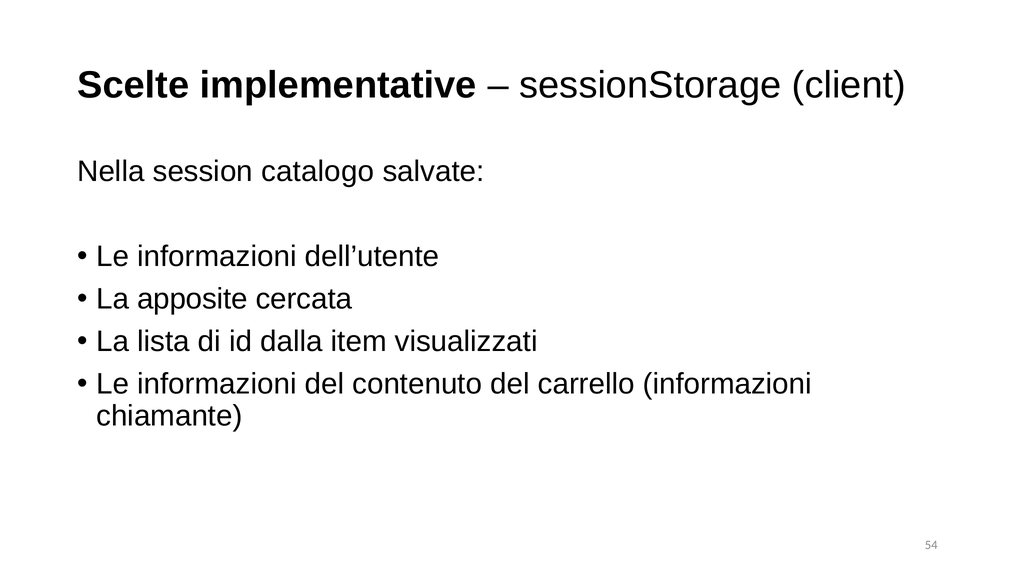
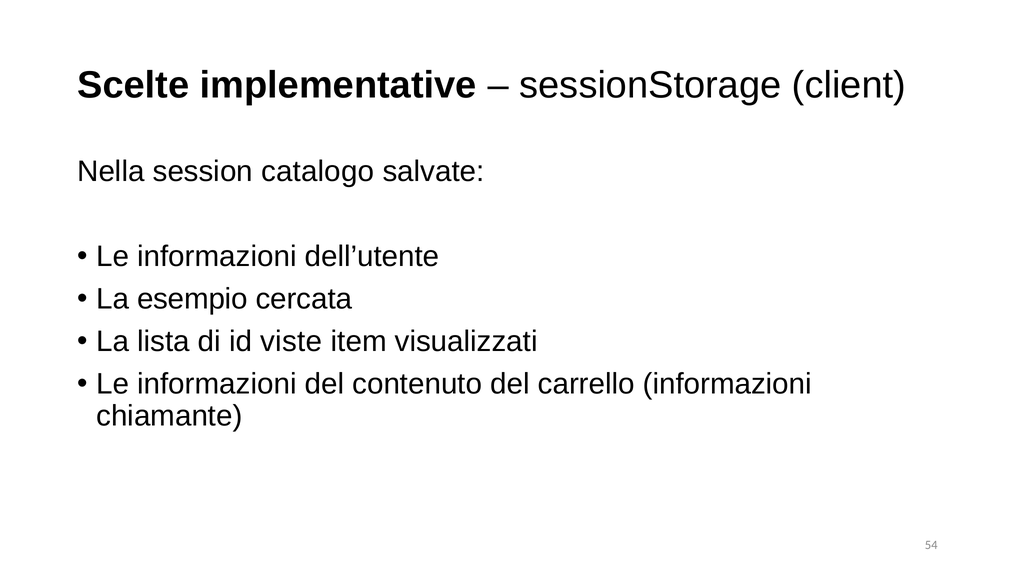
apposite: apposite -> esempio (192, 299)
dalla: dalla -> viste (291, 341)
